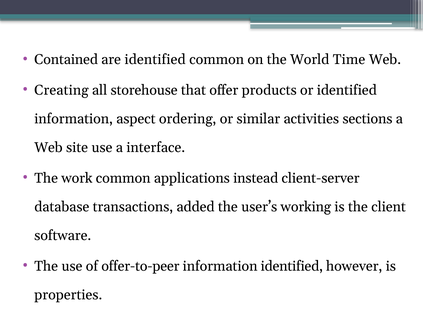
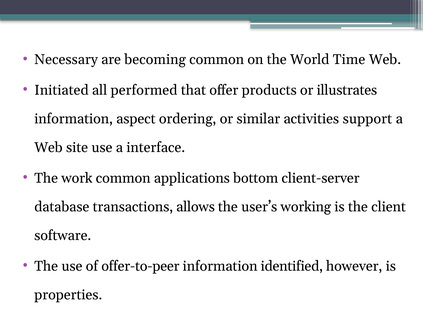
Contained: Contained -> Necessary (66, 60)
are identified: identified -> becoming (155, 60)
Creating: Creating -> Initiated (61, 90)
storehouse: storehouse -> performed (144, 90)
or identified: identified -> illustrates (347, 90)
sections: sections -> support (367, 119)
instead: instead -> bottom (256, 178)
added: added -> allows (196, 207)
